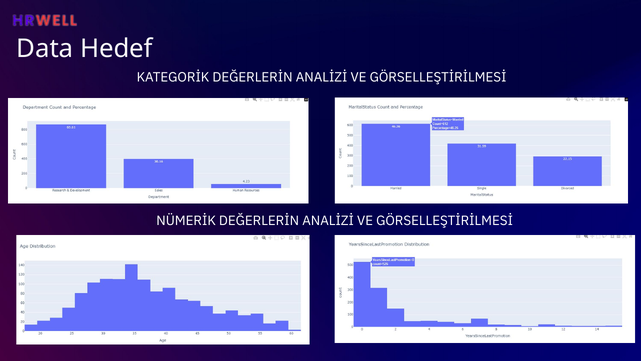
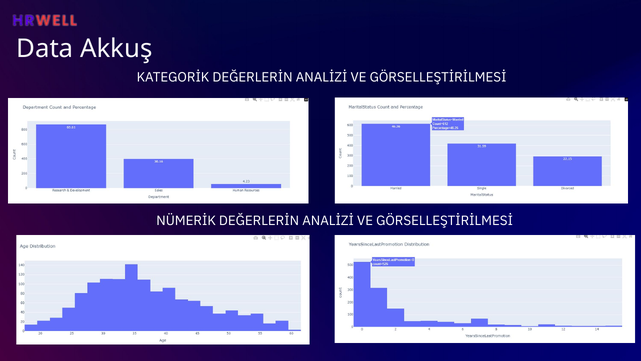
Hedef: Hedef -> Akkuş (116, 49)
